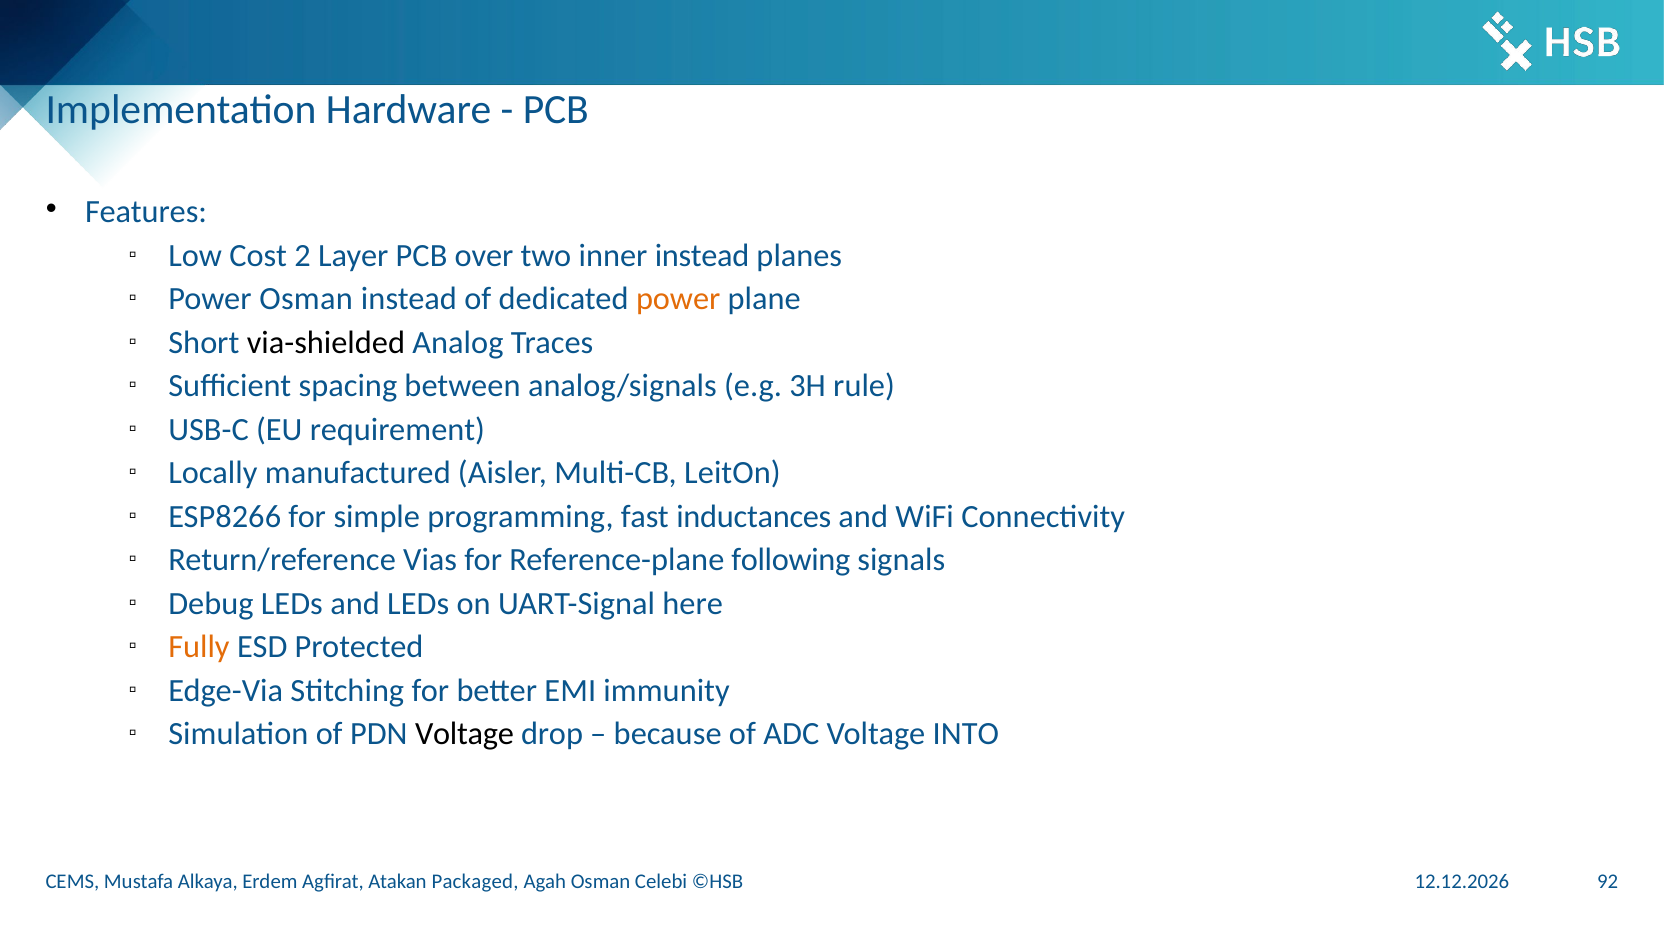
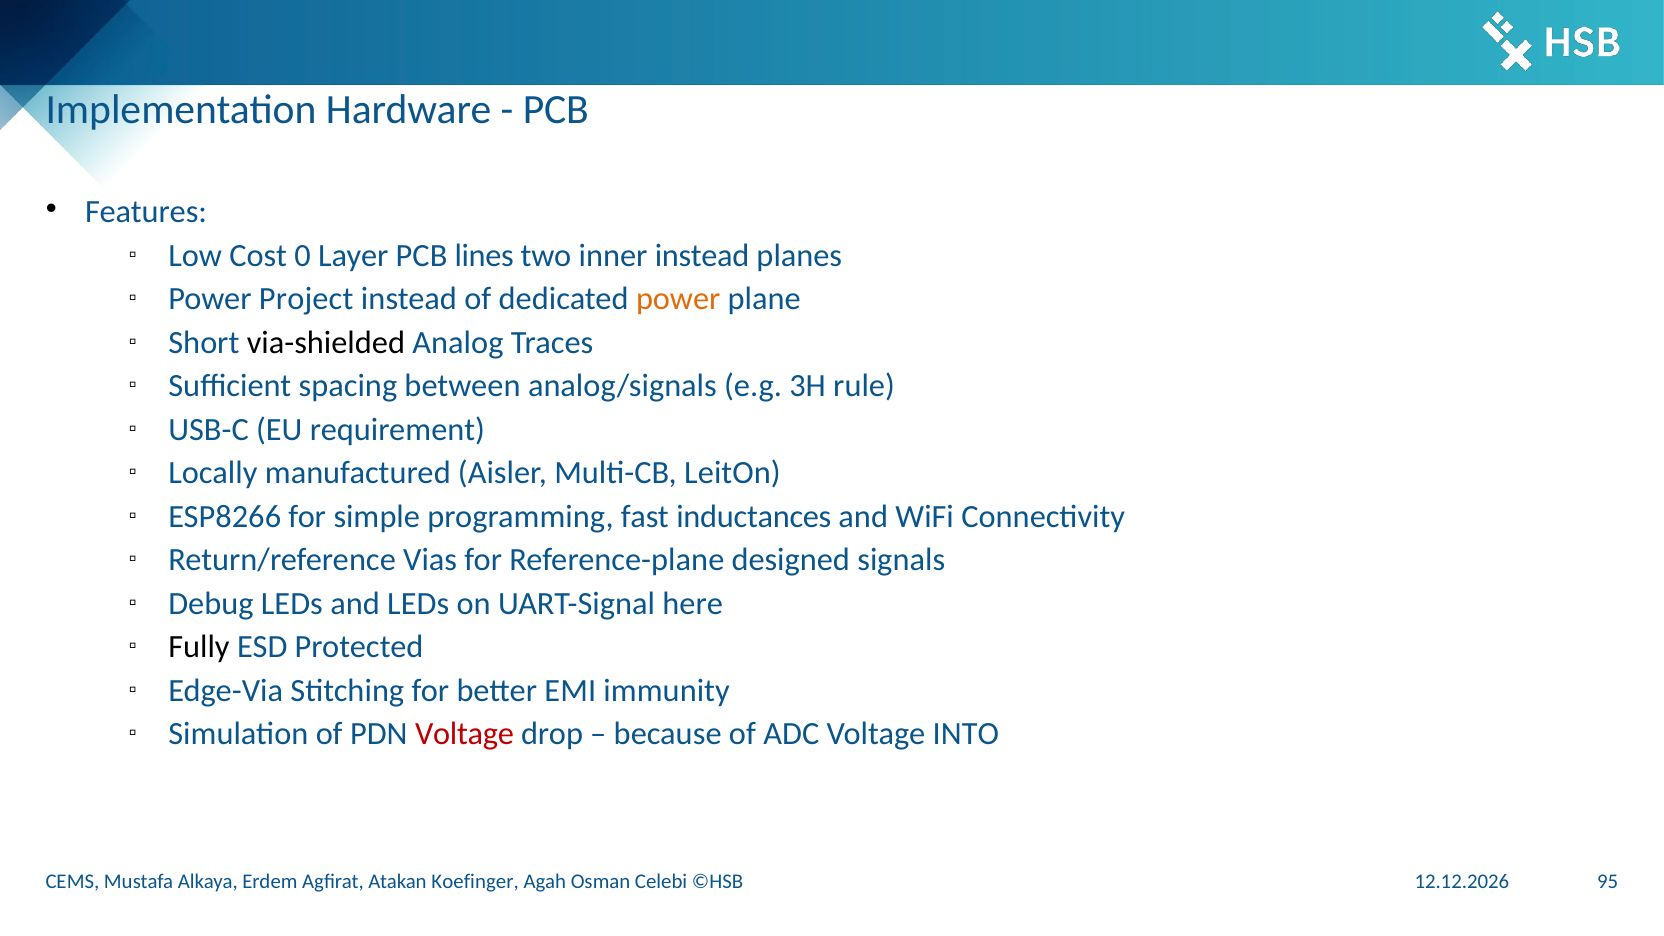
2: 2 -> 0 (302, 256)
over: over -> lines (484, 256)
Power Osman: Osman -> Project (306, 299)
following: following -> designed (791, 560)
Fully colour: orange -> black (199, 647)
Voltage colour: black -> red (464, 734)
92: 92 -> 95 (1608, 882)
Packaged: Packaged -> Koefinger (475, 882)
